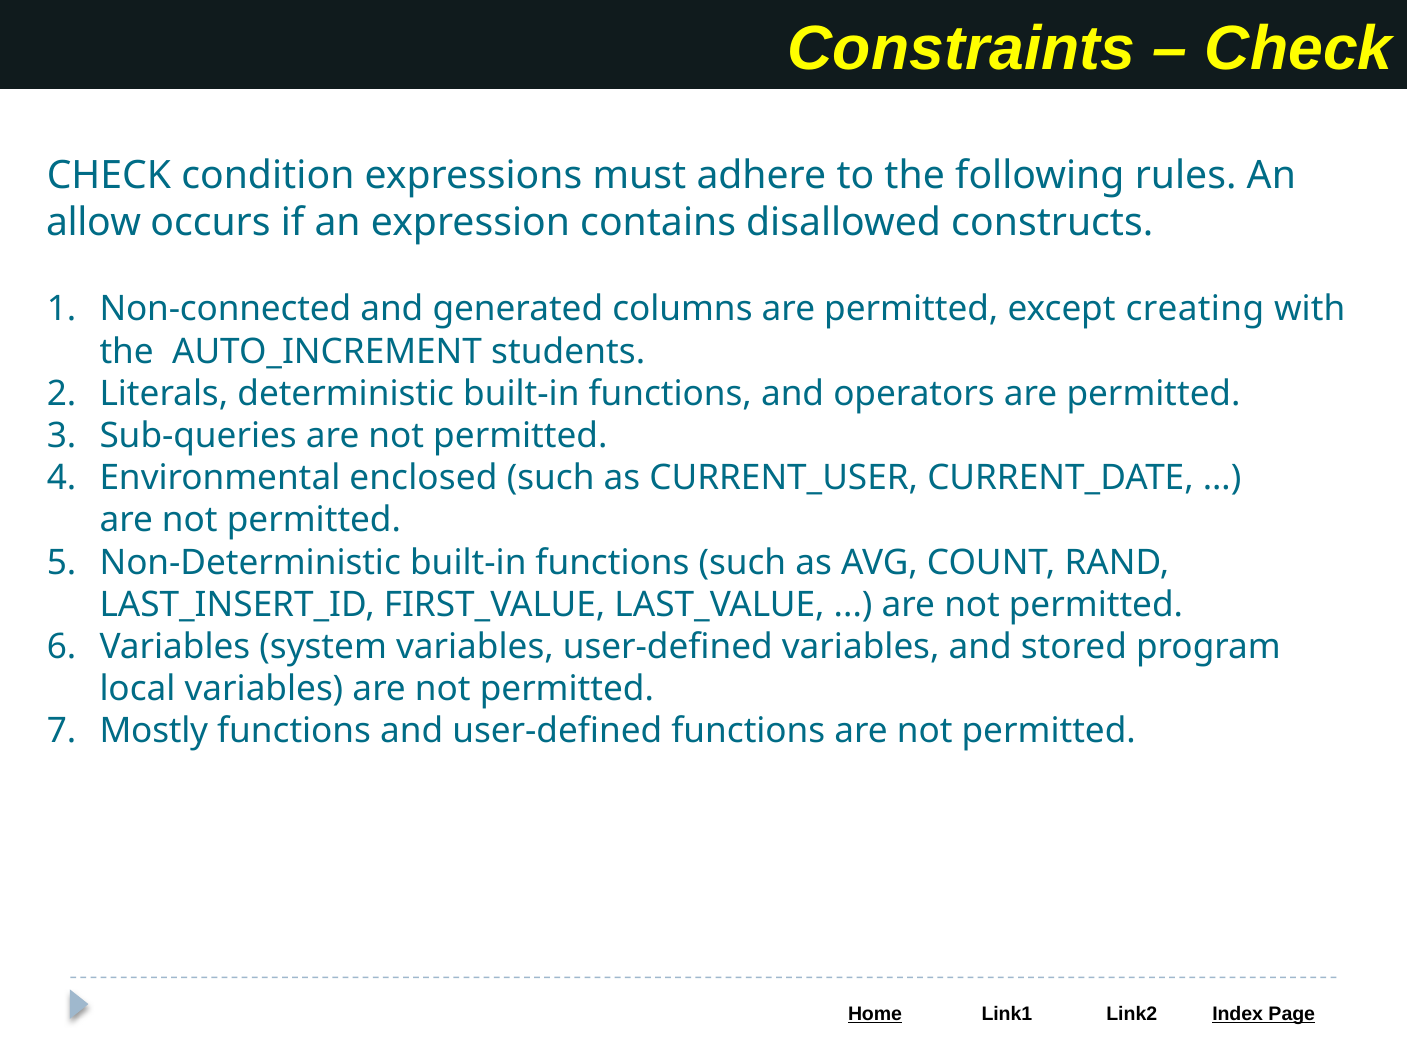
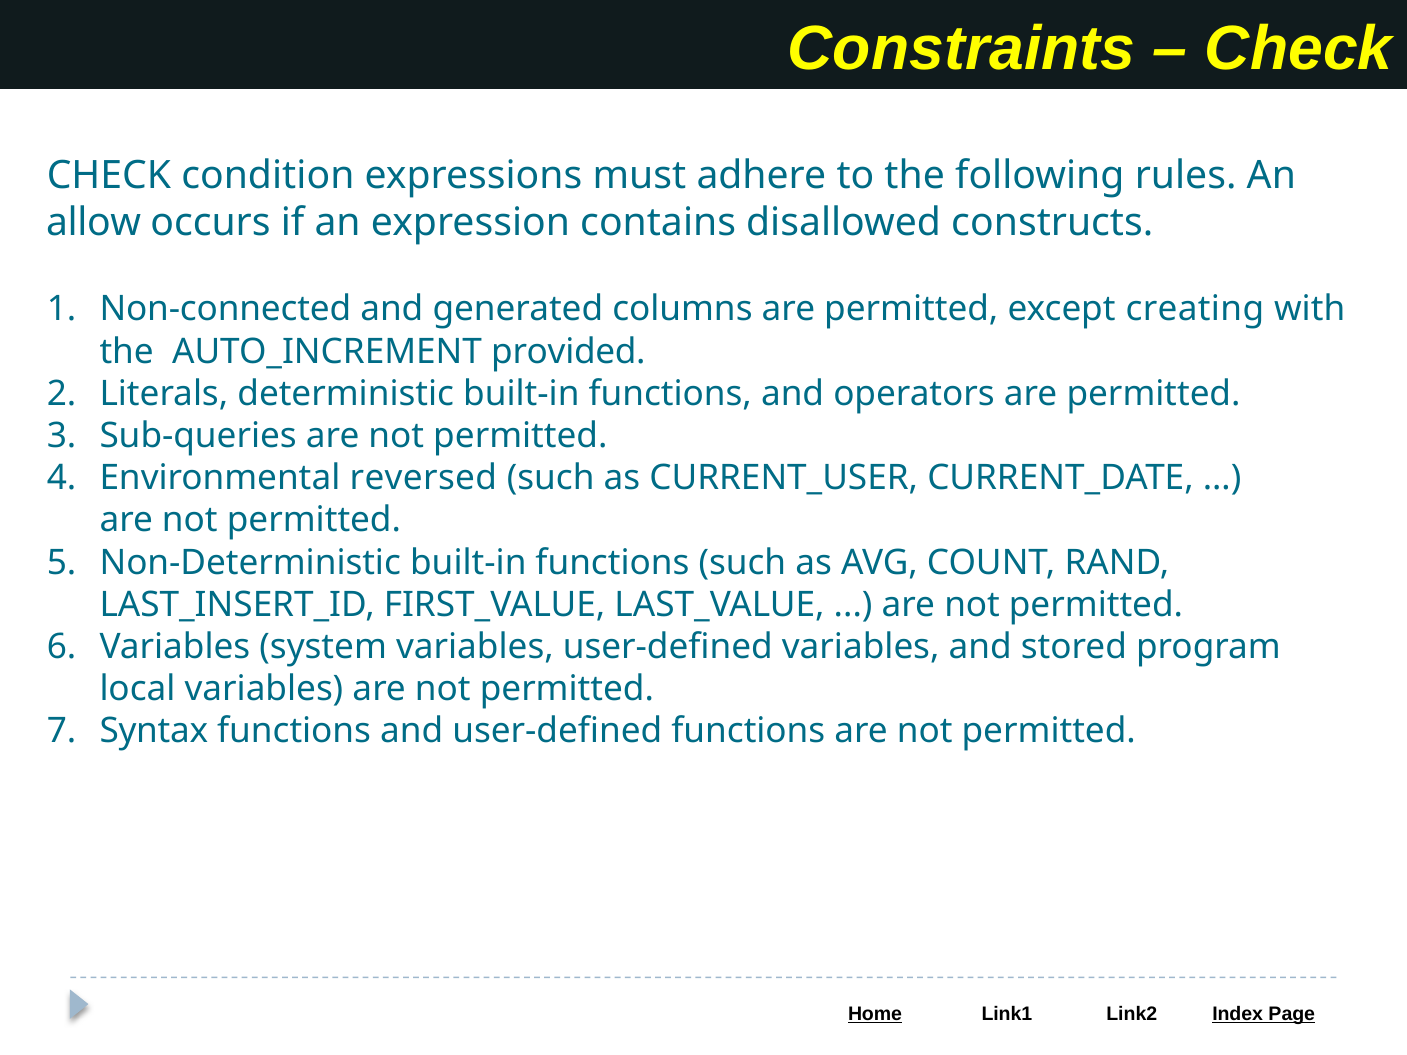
students: students -> provided (568, 352)
enclosed: enclosed -> reversed (423, 478)
Mostly: Mostly -> Syntax (154, 731)
